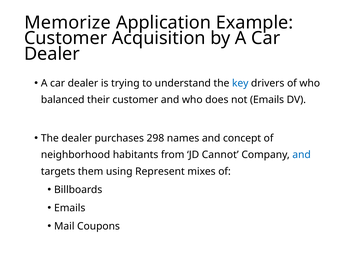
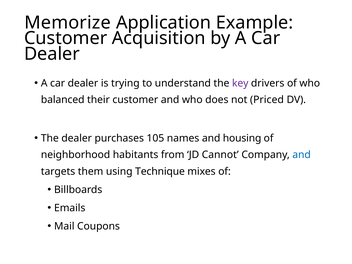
key colour: blue -> purple (240, 83)
not Emails: Emails -> Priced (267, 100)
298: 298 -> 105 (155, 138)
concept: concept -> housing (242, 138)
Represent: Represent -> Technique (160, 171)
